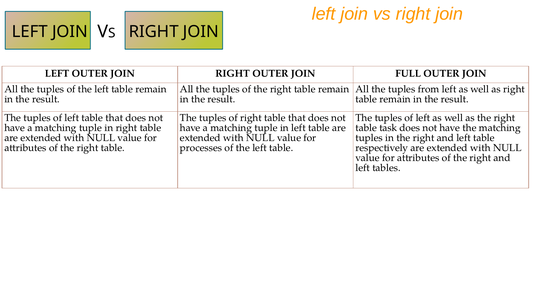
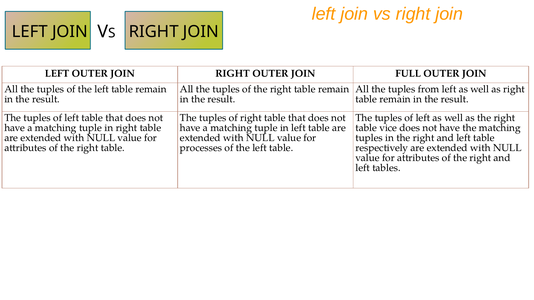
task: task -> vice (388, 128)
